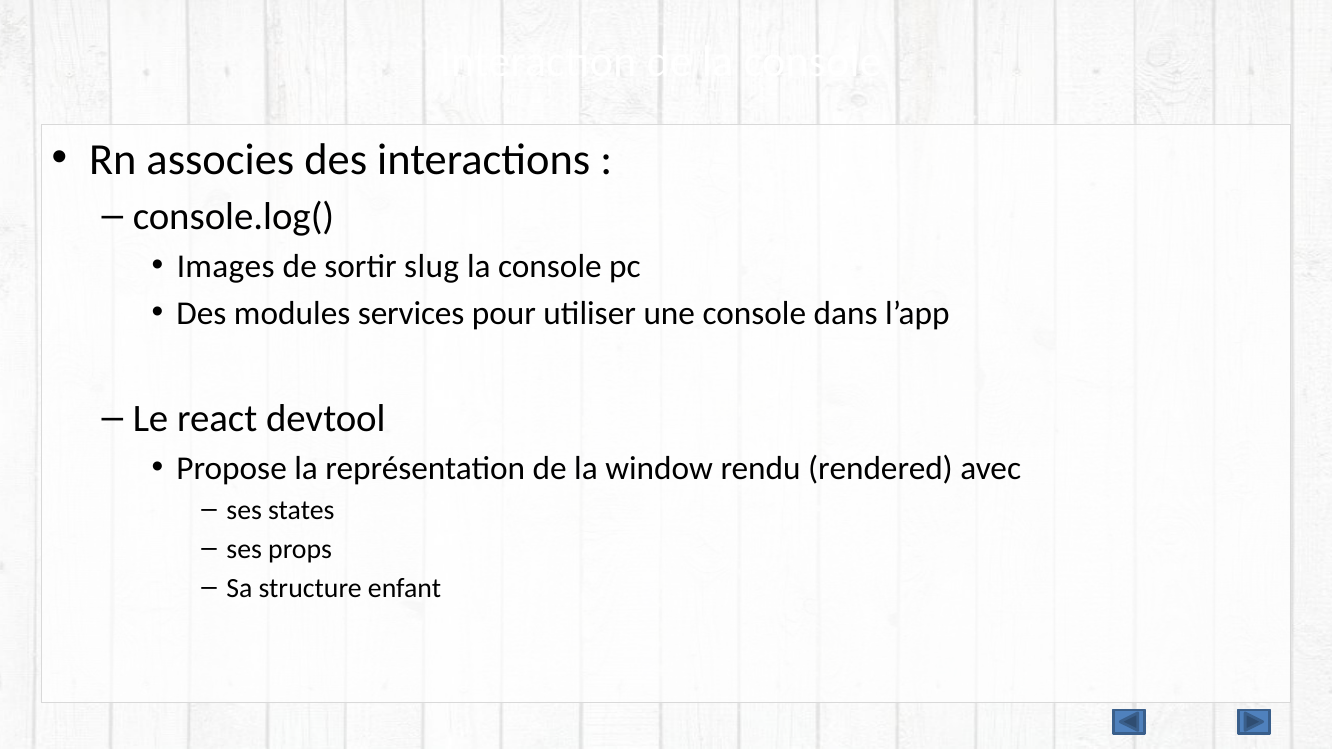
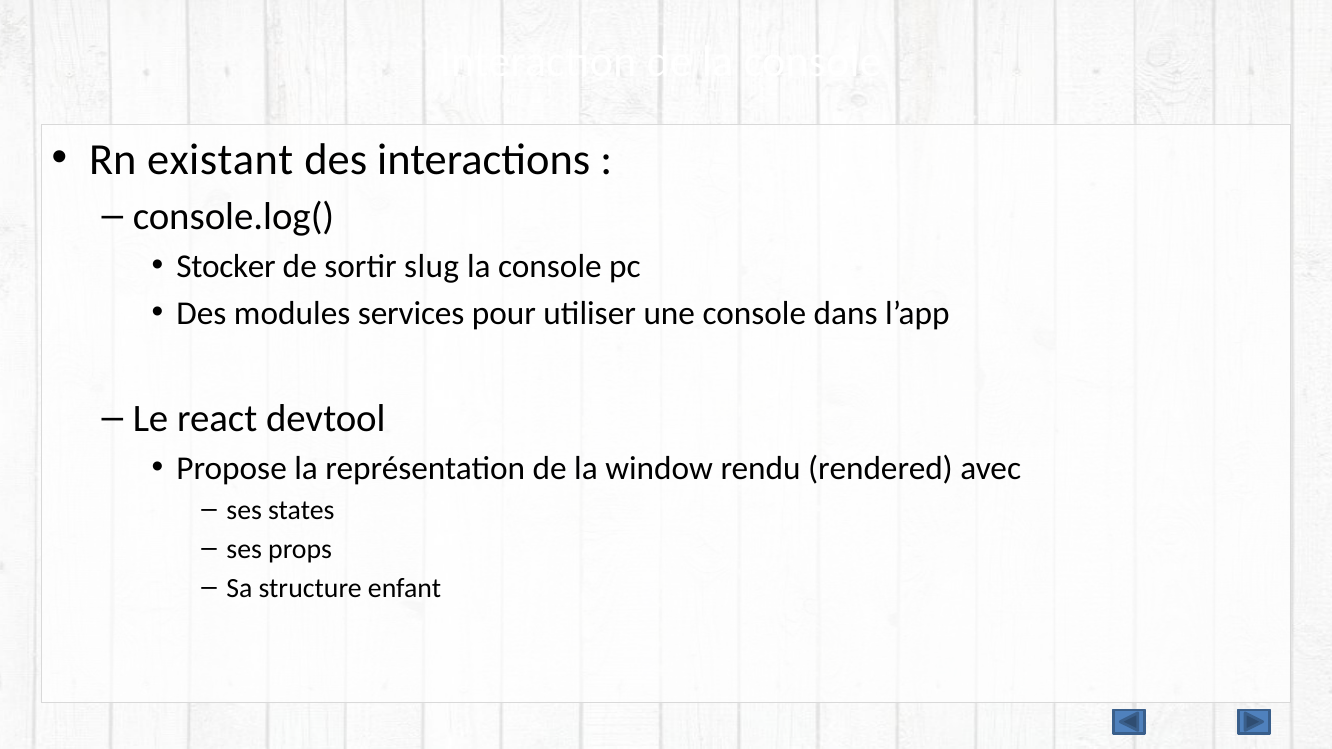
associes: associes -> existant (220, 160)
Images: Images -> Stocker (226, 267)
